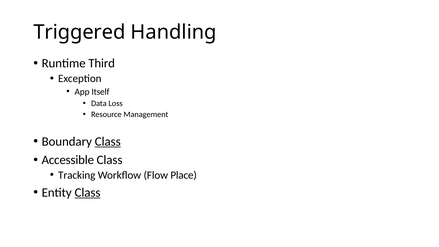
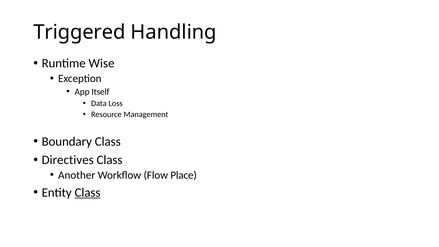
Third: Third -> Wise (102, 63)
Class underline: present -> none (108, 142)
Accessible: Accessible -> Directives (68, 160)
Tracking: Tracking -> Another (77, 175)
